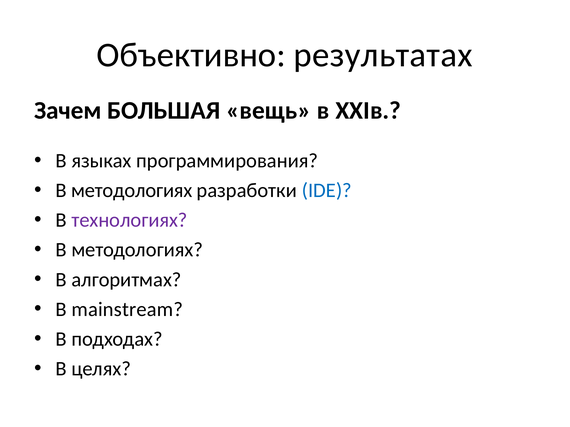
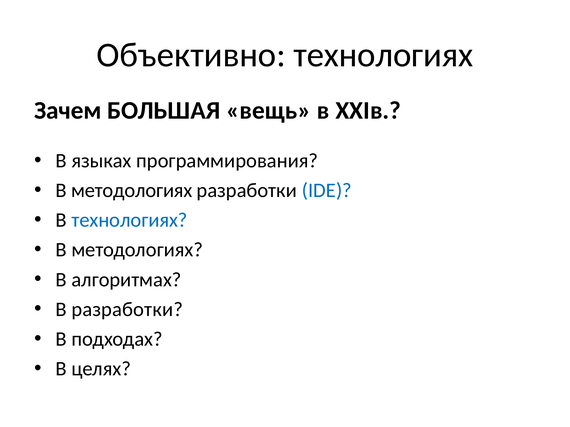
Объективно результатах: результатах -> технологиях (383, 55)
технологиях colour: purple -> blue (129, 220)
В mainstream: mainstream -> разработки (127, 310)
